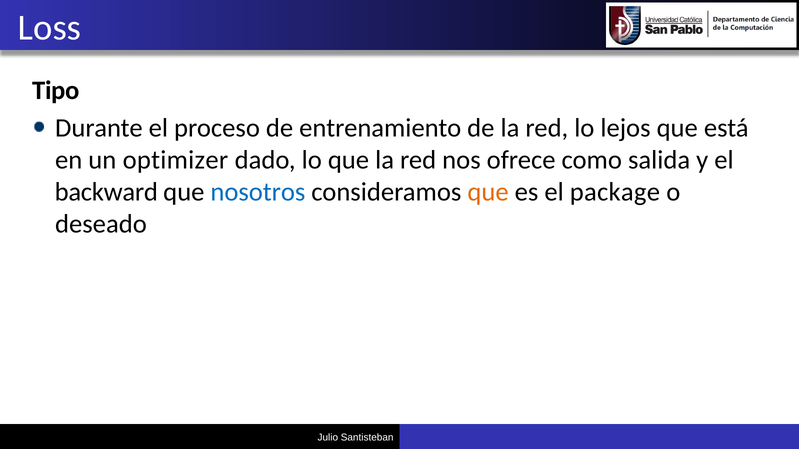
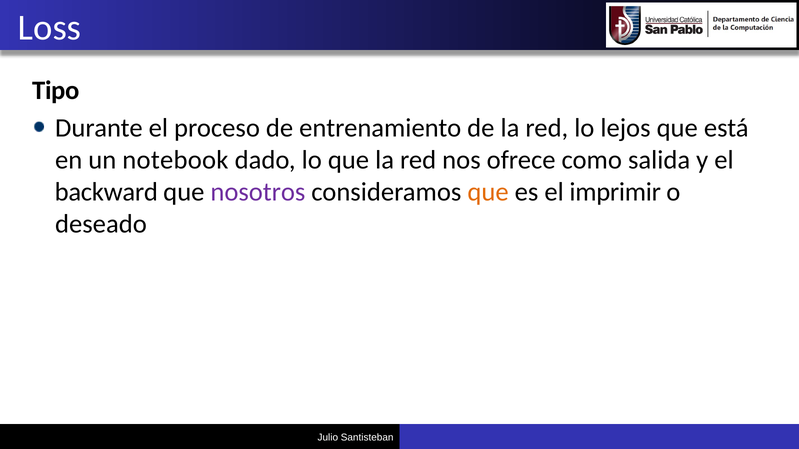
optimizer: optimizer -> notebook (175, 160)
nosotros colour: blue -> purple (258, 192)
package: package -> imprimir (615, 192)
